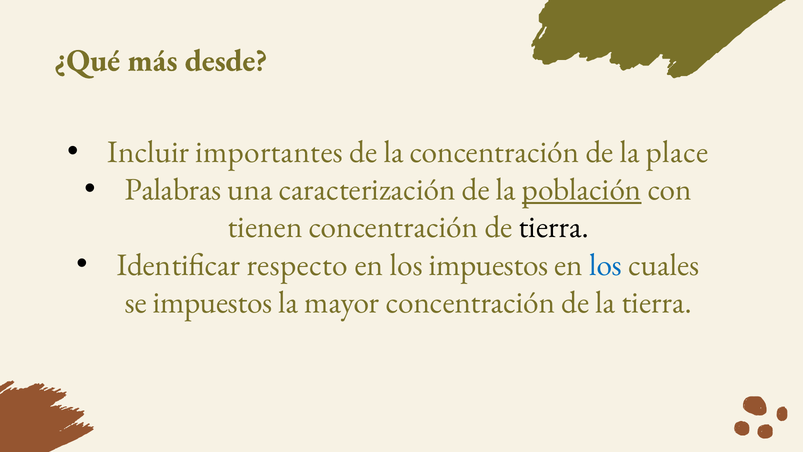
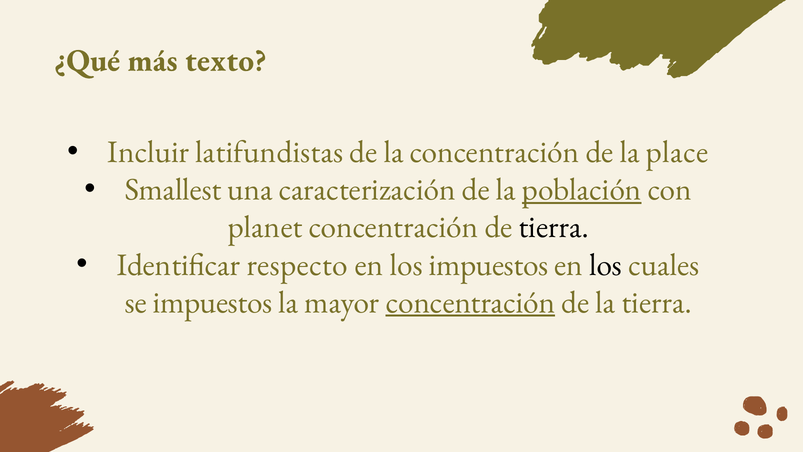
desde: desde -> texto (226, 60)
importantes: importantes -> latifundistas (269, 152)
Palabras: Palabras -> Smallest (173, 190)
tienen: tienen -> planet (265, 227)
los colour: blue -> black (606, 265)
concentración underline: none -> present (470, 302)
